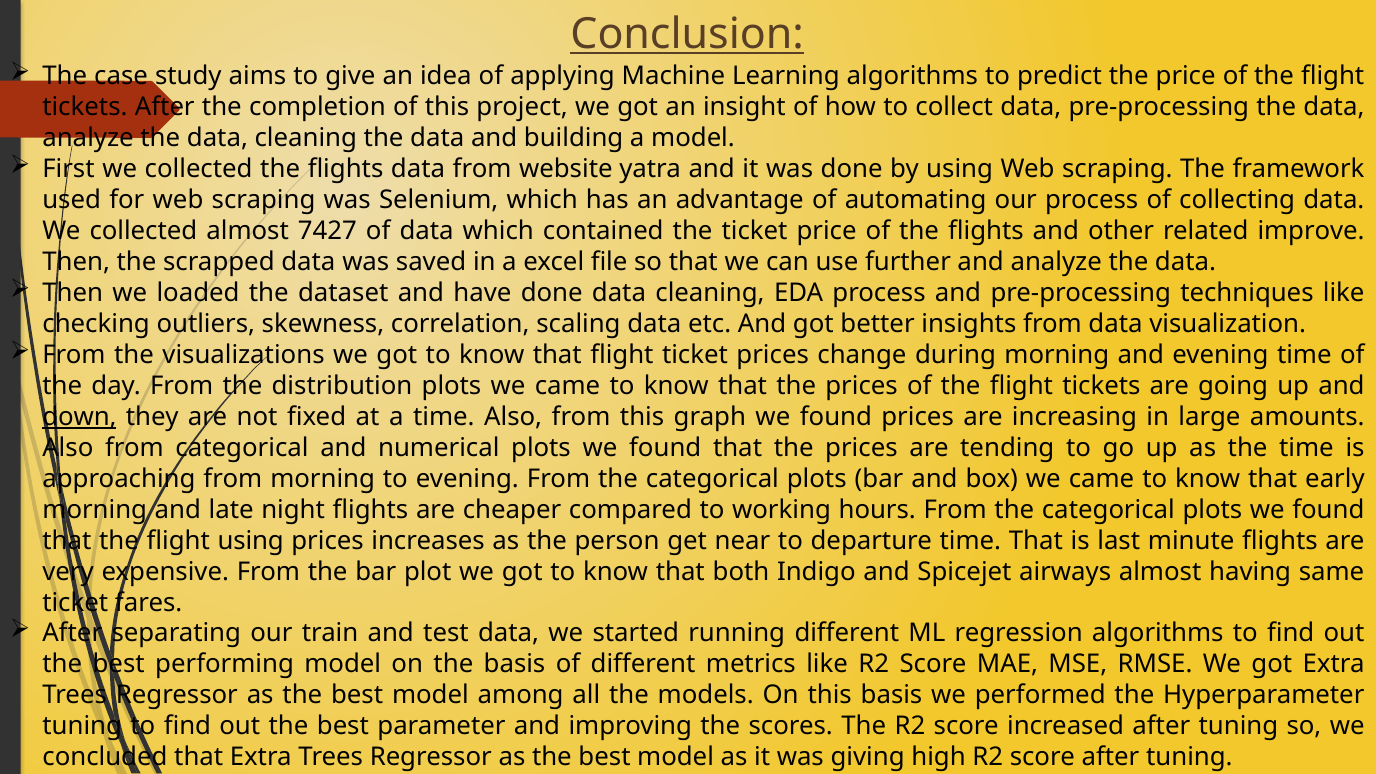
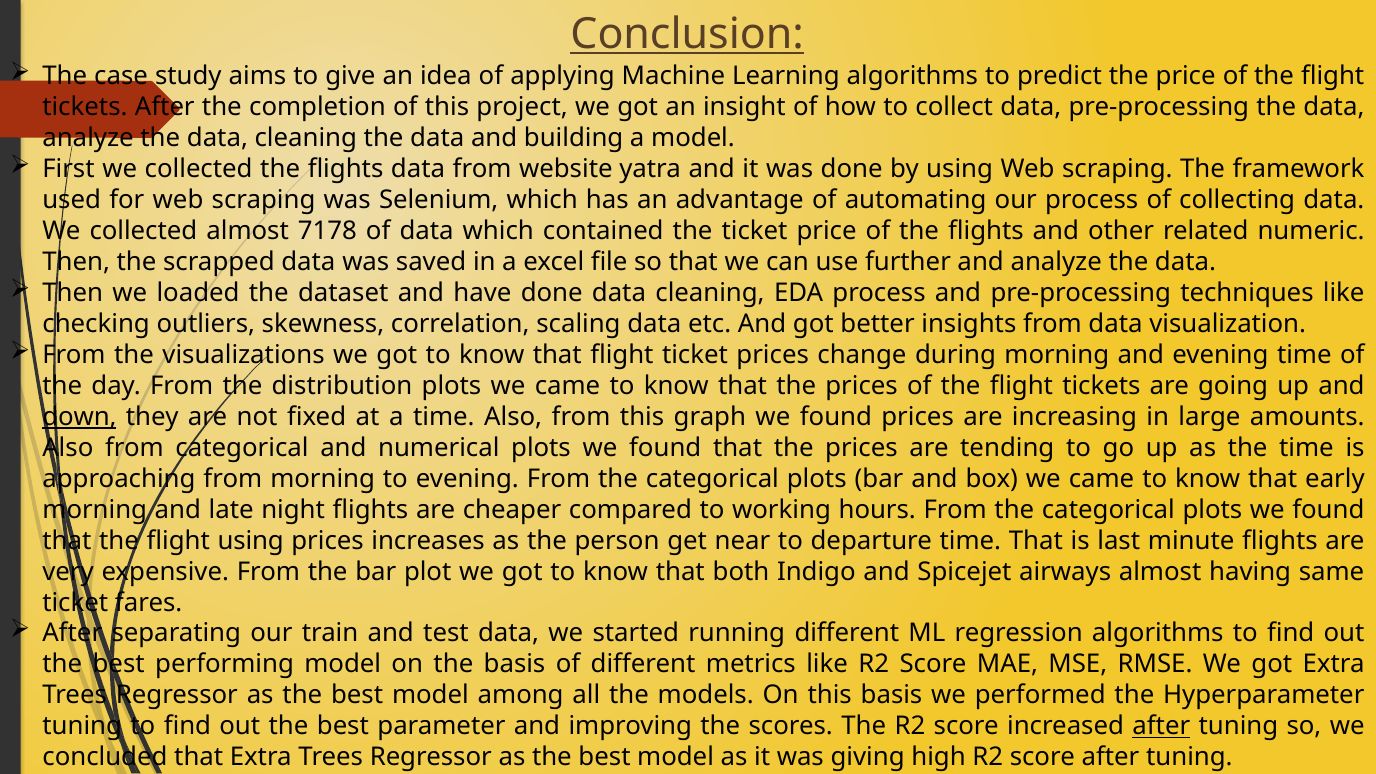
7427: 7427 -> 7178 (327, 231)
improve: improve -> numeric (1311, 231)
after underline: none -> present (1161, 726)
